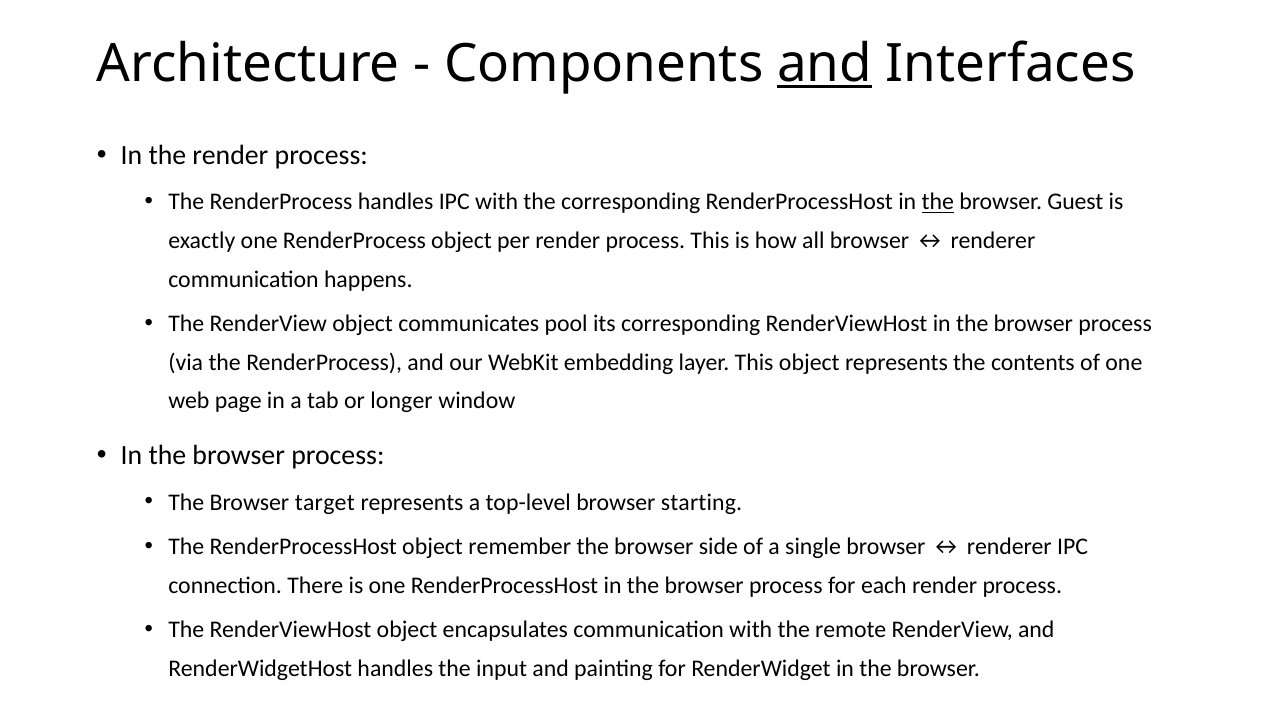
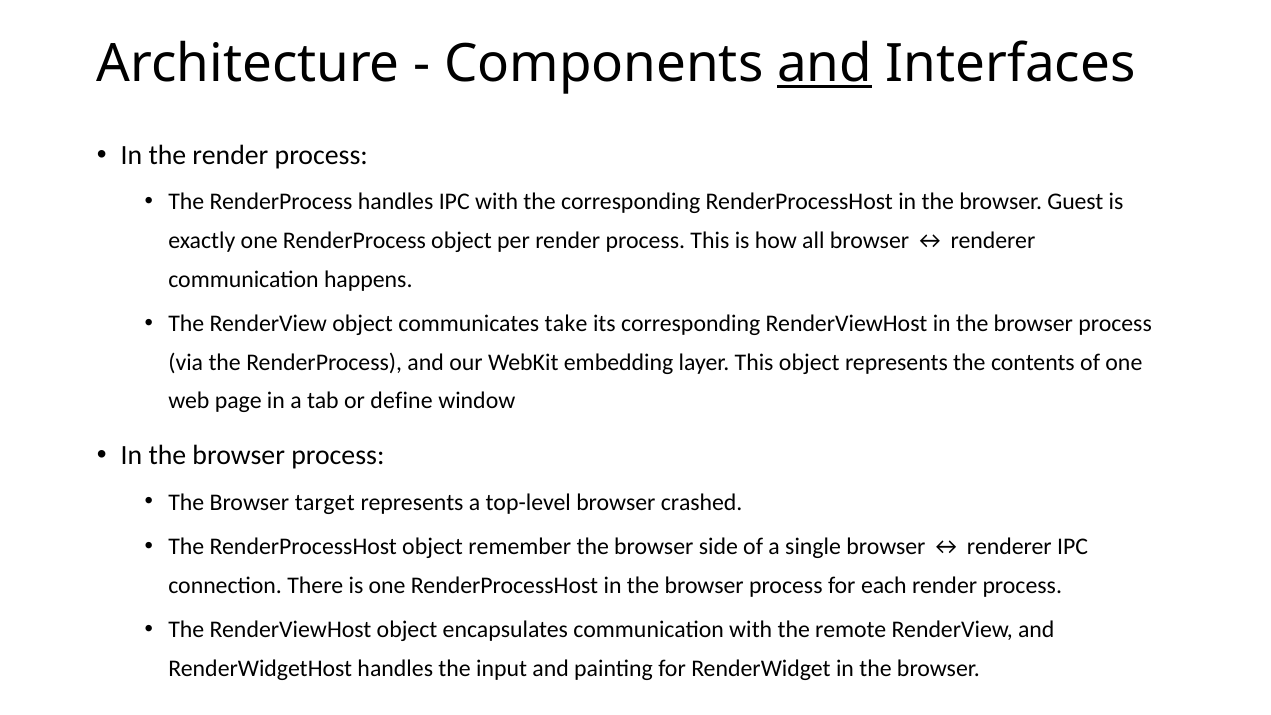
the underline: present -> none (938, 202)
pool: pool -> take (566, 324)
longer: longer -> define (402, 401)
starting: starting -> crashed (702, 502)
